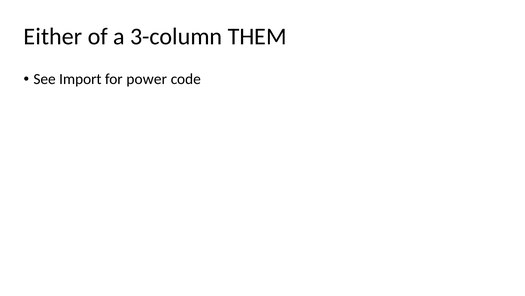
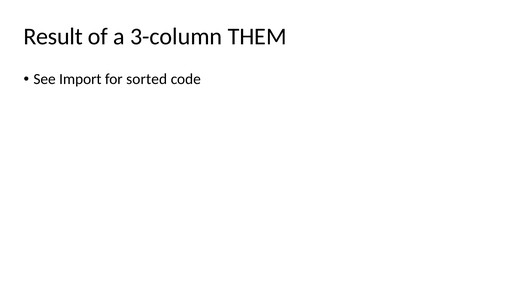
Either: Either -> Result (53, 36)
power: power -> sorted (147, 79)
